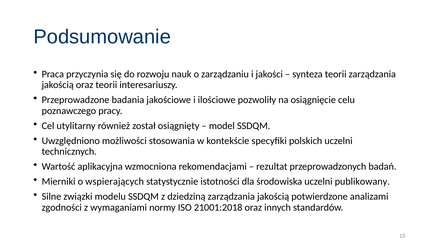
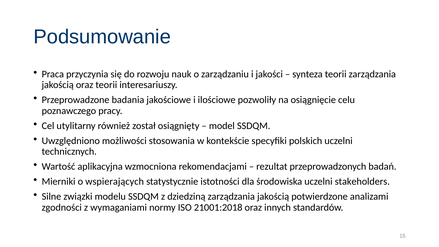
publikowany: publikowany -> stakeholders (362, 182)
